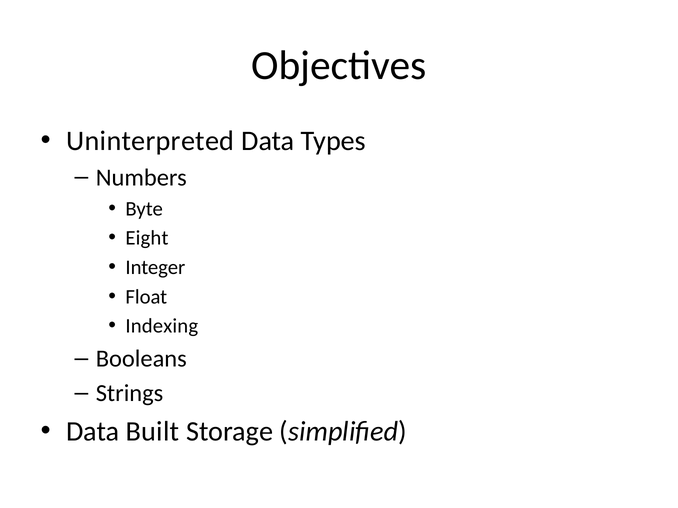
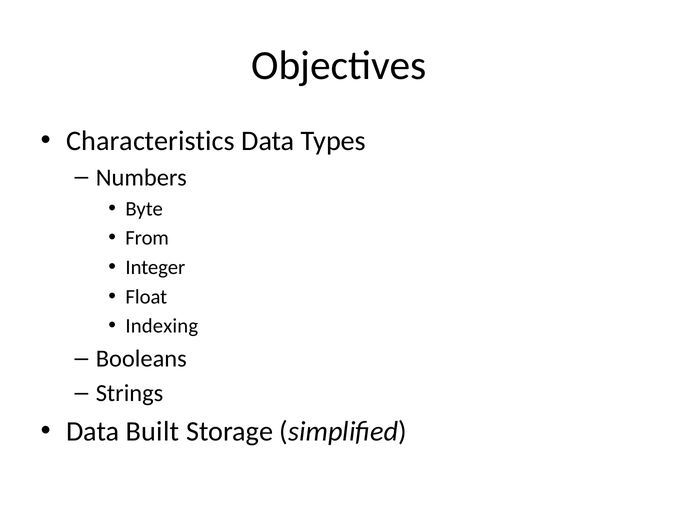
Uninterpreted: Uninterpreted -> Characteristics (150, 141)
Eight: Eight -> From (147, 238)
